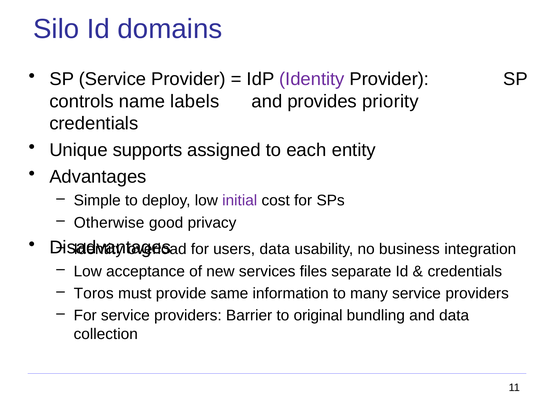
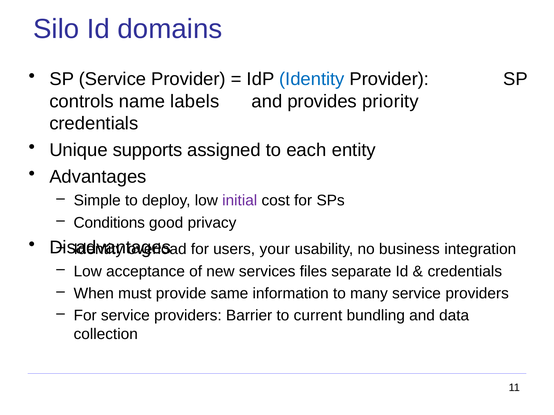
Identity colour: purple -> blue (312, 79)
Otherwise: Otherwise -> Conditions (109, 223)
users data: data -> your (275, 249)
Toros: Toros -> When (94, 294)
original: original -> current (318, 316)
